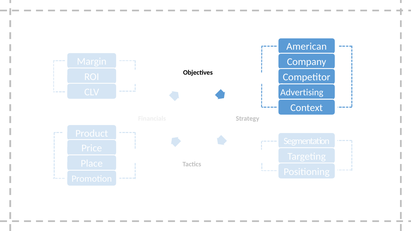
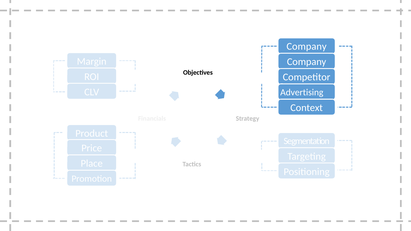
American: American -> Company (307, 47)
